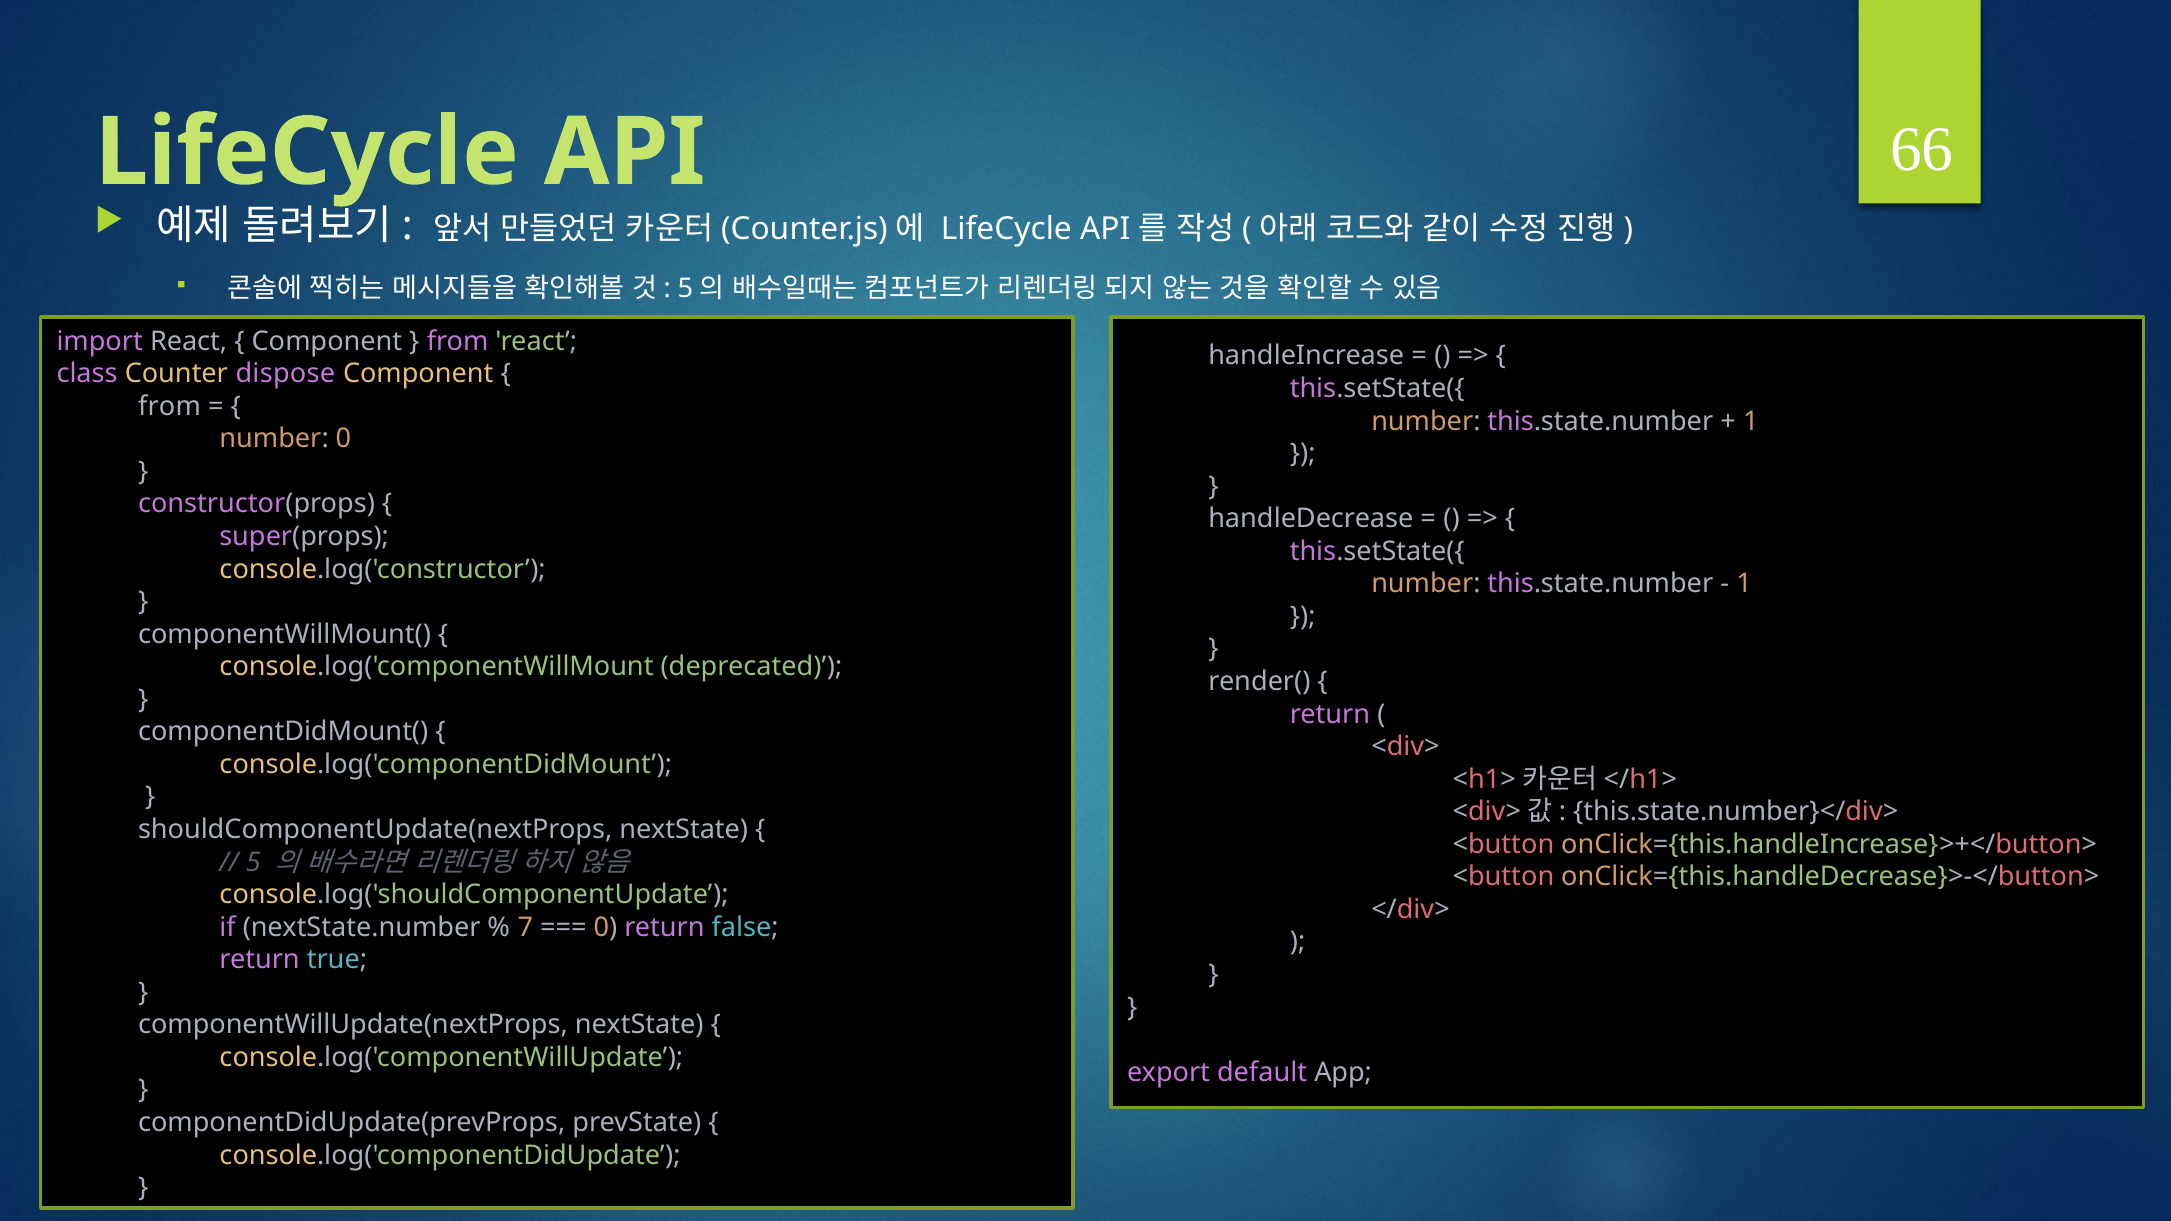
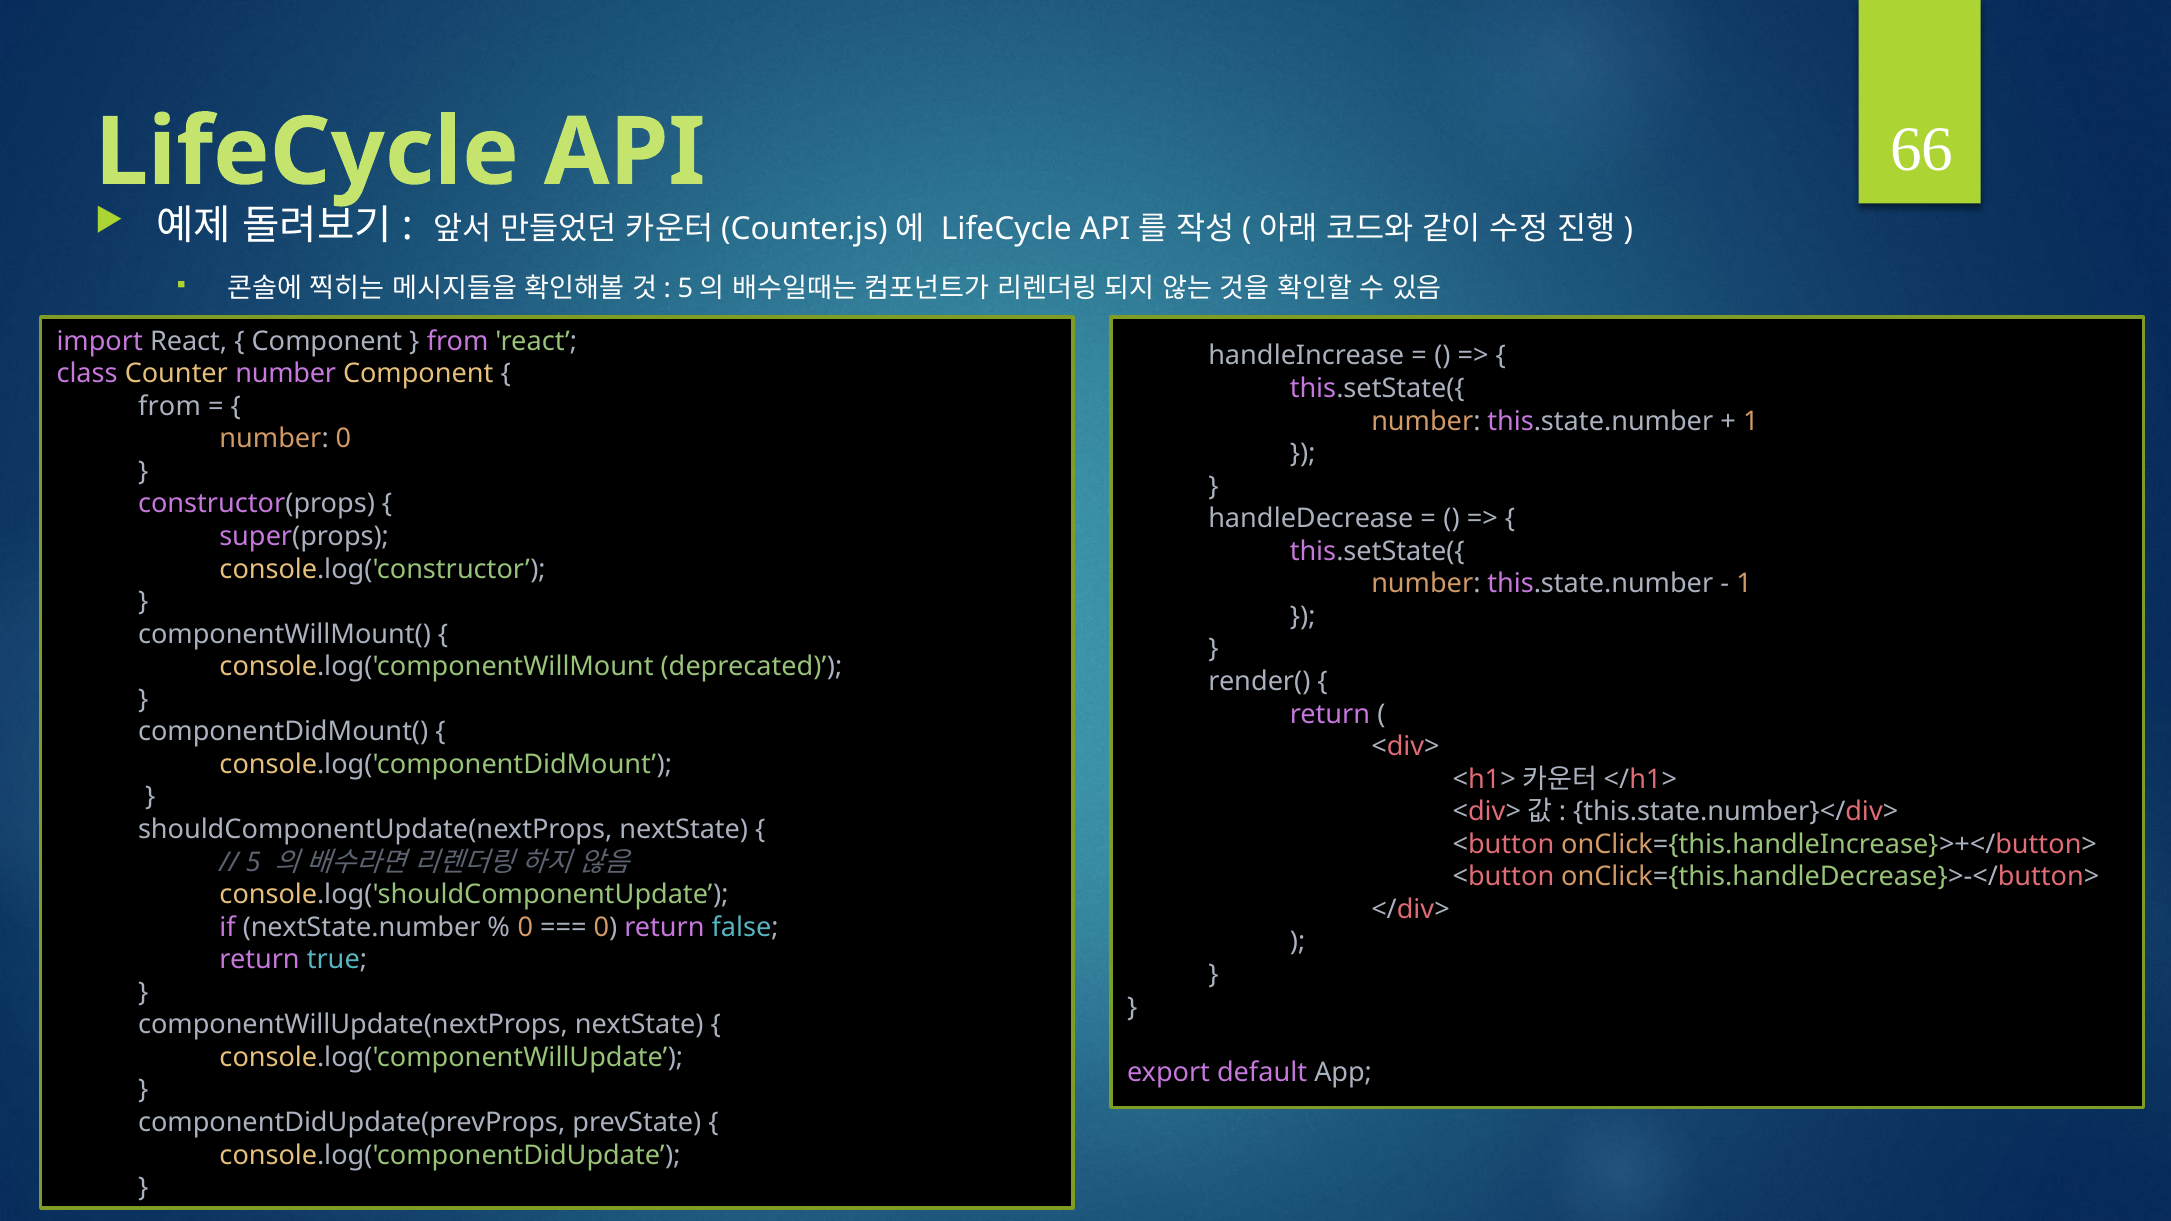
Counter dispose: dispose -> number (286, 374)
7: 7 -> 0 (525, 927)
